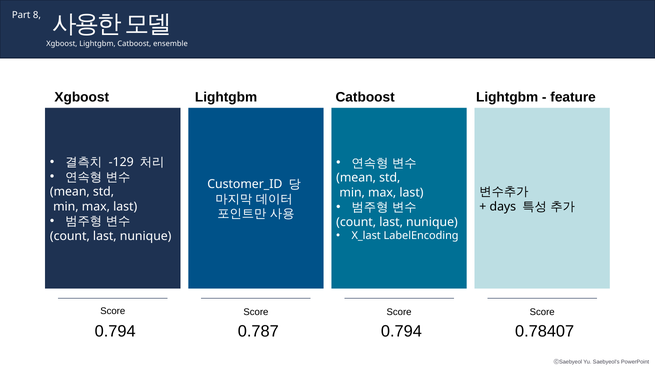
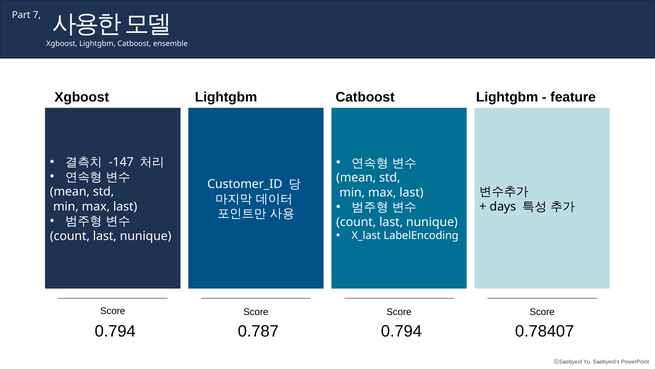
8: 8 -> 7 (37, 15)
-129: -129 -> -147 (121, 162)
